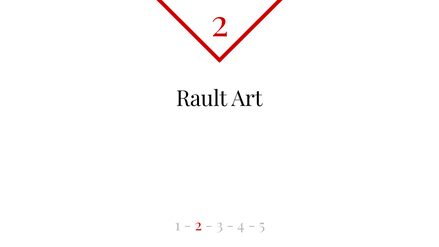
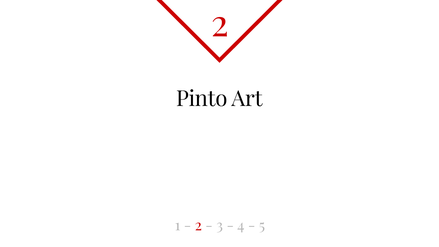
Rault: Rault -> Pinto (202, 99)
